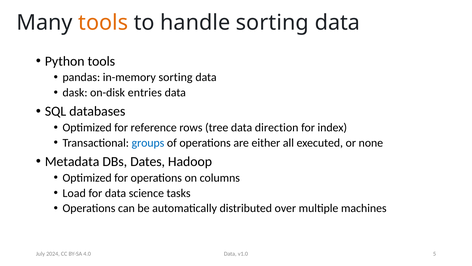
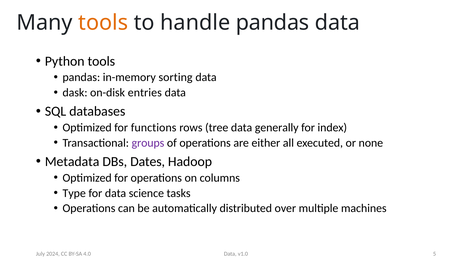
handle sorting: sorting -> pandas (273, 23)
reference: reference -> functions (154, 127)
direction: direction -> generally (277, 127)
groups colour: blue -> purple (148, 143)
Load: Load -> Type (74, 193)
